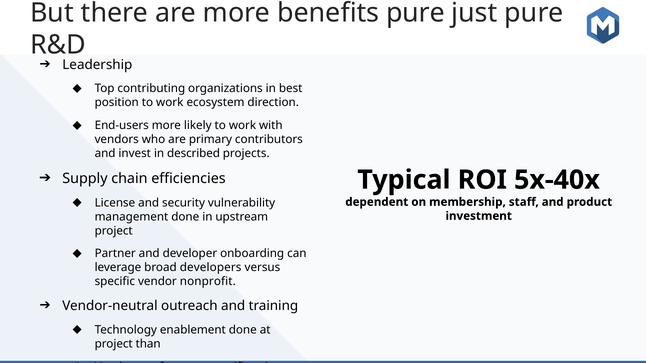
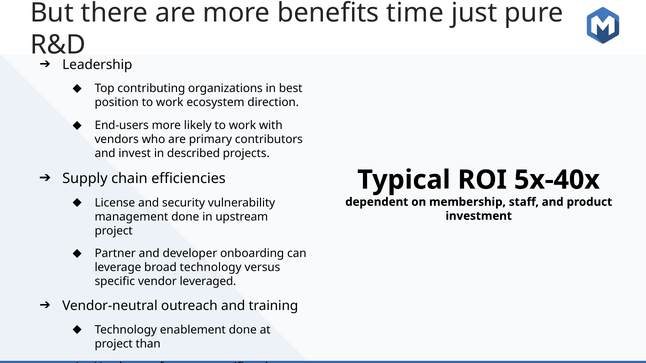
benefits pure: pure -> time (415, 13)
broad developers: developers -> technology (211, 268)
nonprofit: nonprofit -> leveraged (208, 282)
